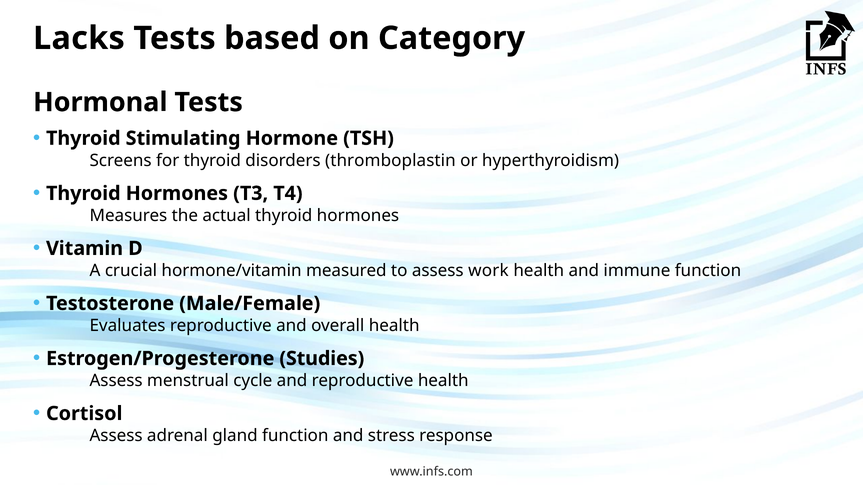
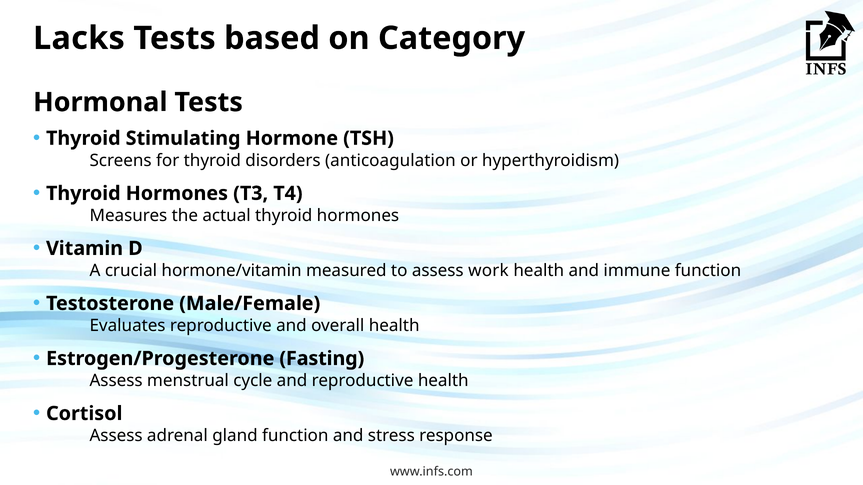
thromboplastin: thromboplastin -> anticoagulation (390, 161)
Studies: Studies -> Fasting (322, 359)
